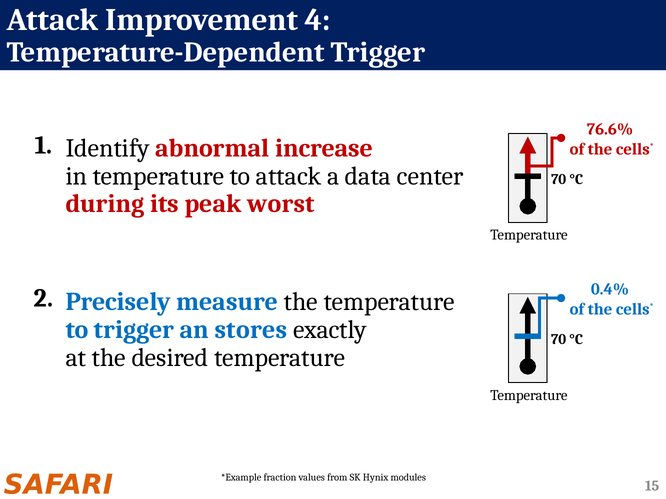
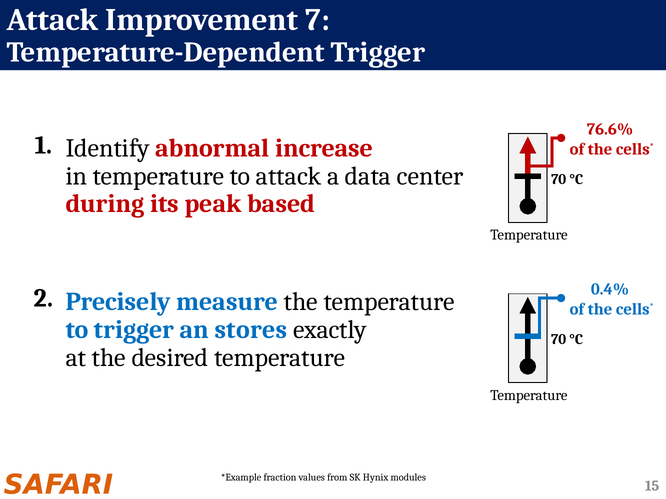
4: 4 -> 7 (318, 20)
worst: worst -> based (281, 204)
